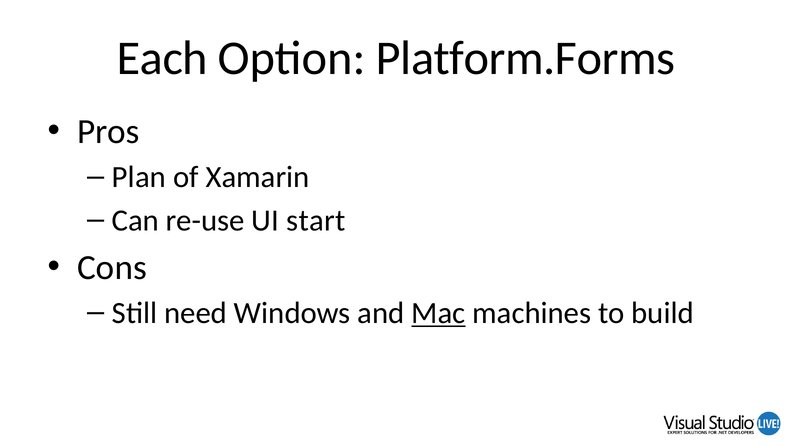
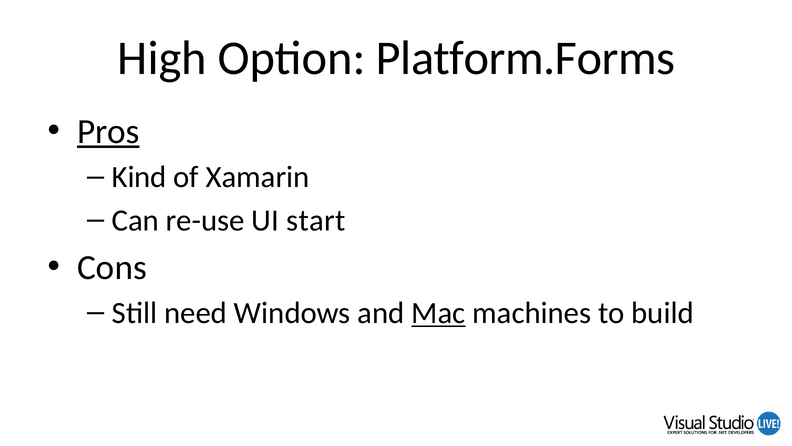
Each: Each -> High (162, 58)
Pros underline: none -> present (108, 132)
Plan: Plan -> Kind (139, 177)
